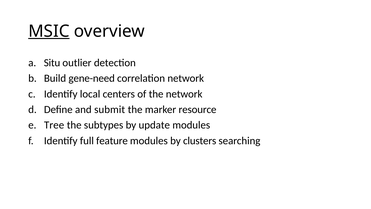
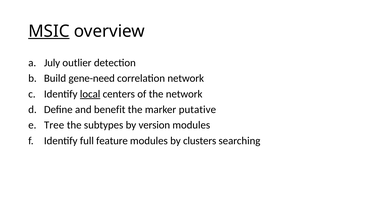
Situ: Situ -> July (52, 63)
local underline: none -> present (90, 94)
submit: submit -> benefit (110, 109)
resource: resource -> putative (197, 109)
update: update -> version (154, 125)
